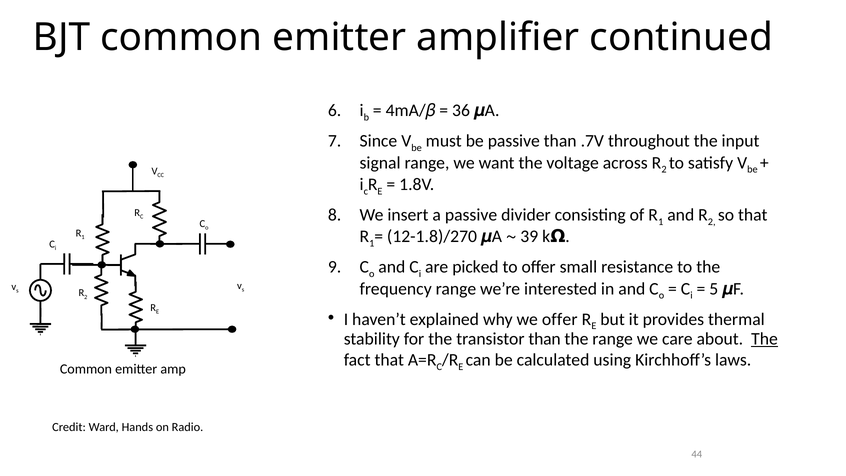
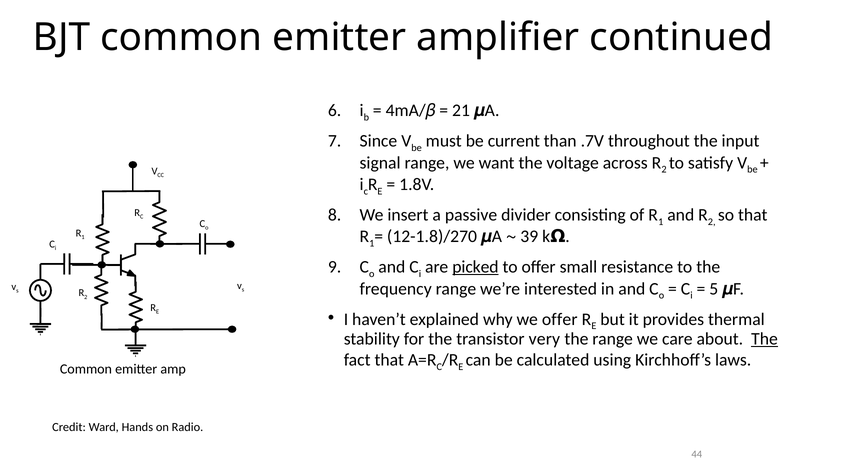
36: 36 -> 21 (461, 111)
be passive: passive -> current (514, 141)
picked underline: none -> present (475, 267)
transistor than: than -> very (544, 339)
